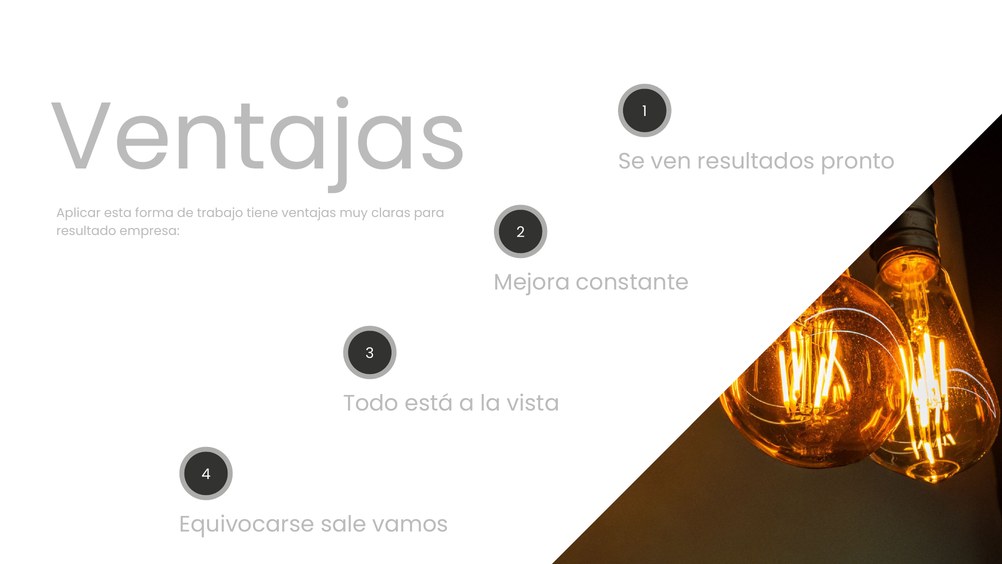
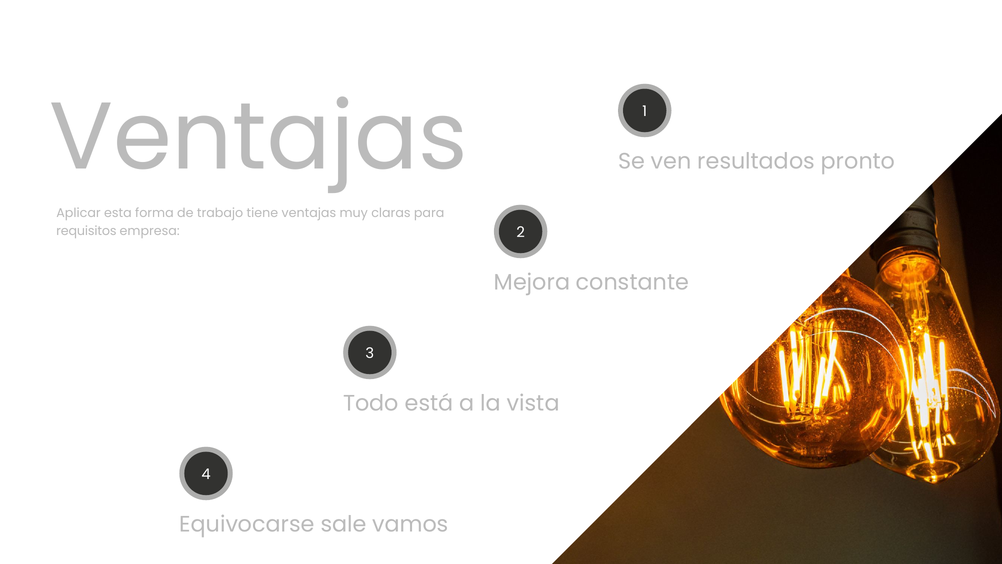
resultado: resultado -> requisitos (86, 231)
